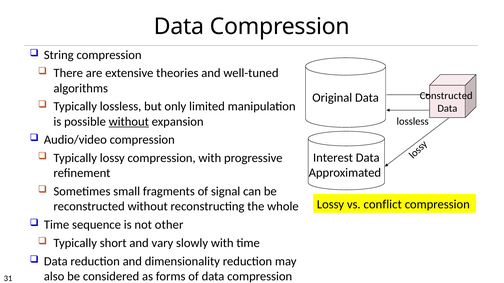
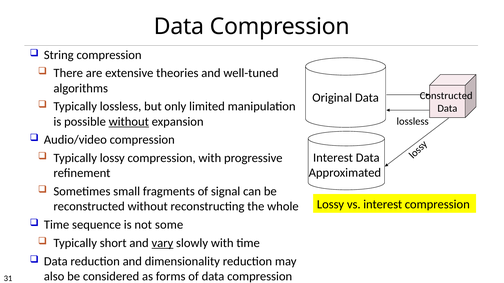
vs conflict: conflict -> interest (383, 205)
other: other -> some (169, 225)
vary underline: none -> present (162, 243)
